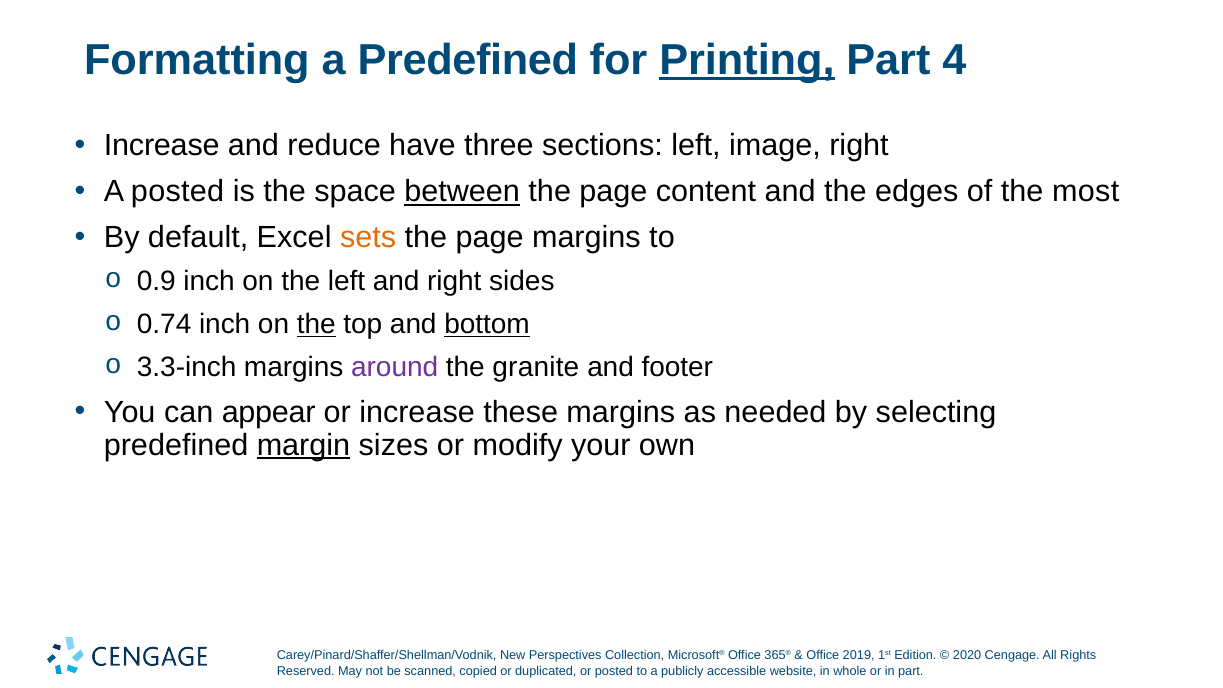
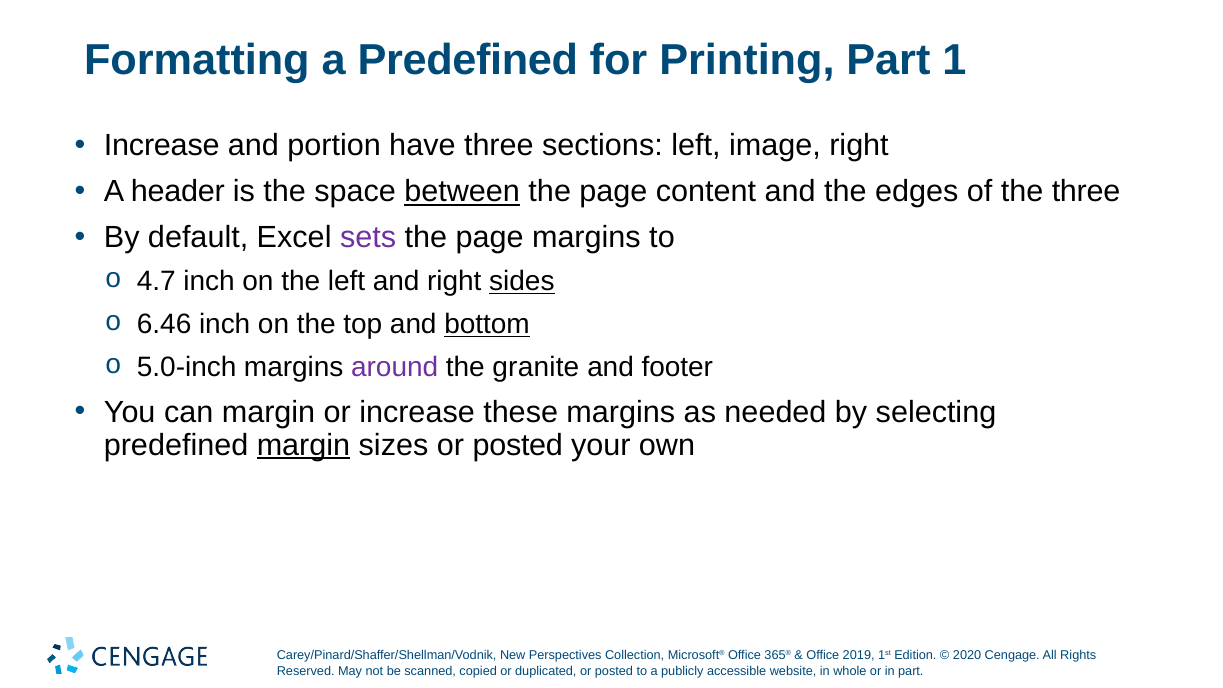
Printing underline: present -> none (747, 60)
4: 4 -> 1 (954, 60)
reduce: reduce -> portion (334, 146)
A posted: posted -> header (178, 191)
the most: most -> three (1086, 191)
sets colour: orange -> purple (368, 237)
0.9: 0.9 -> 4.7 (156, 282)
sides underline: none -> present (522, 282)
0.74: 0.74 -> 6.46 (164, 325)
the underline: present -> none (316, 325)
3.3-inch: 3.3-inch -> 5.0-inch (187, 368)
can appear: appear -> margin (269, 412)
sizes or modify: modify -> posted (518, 445)
